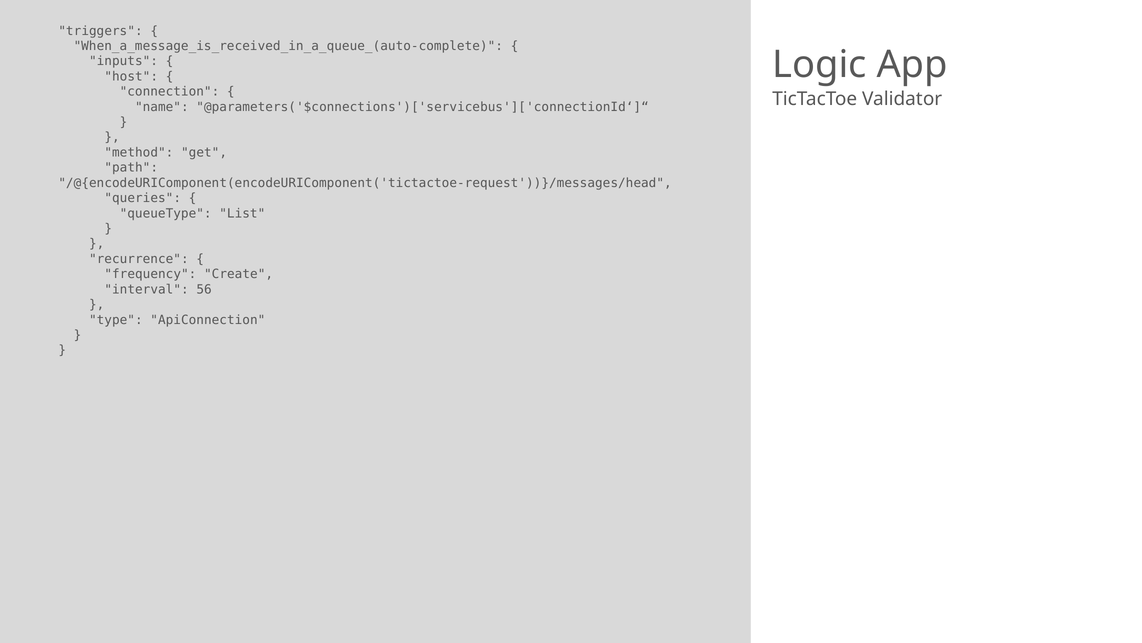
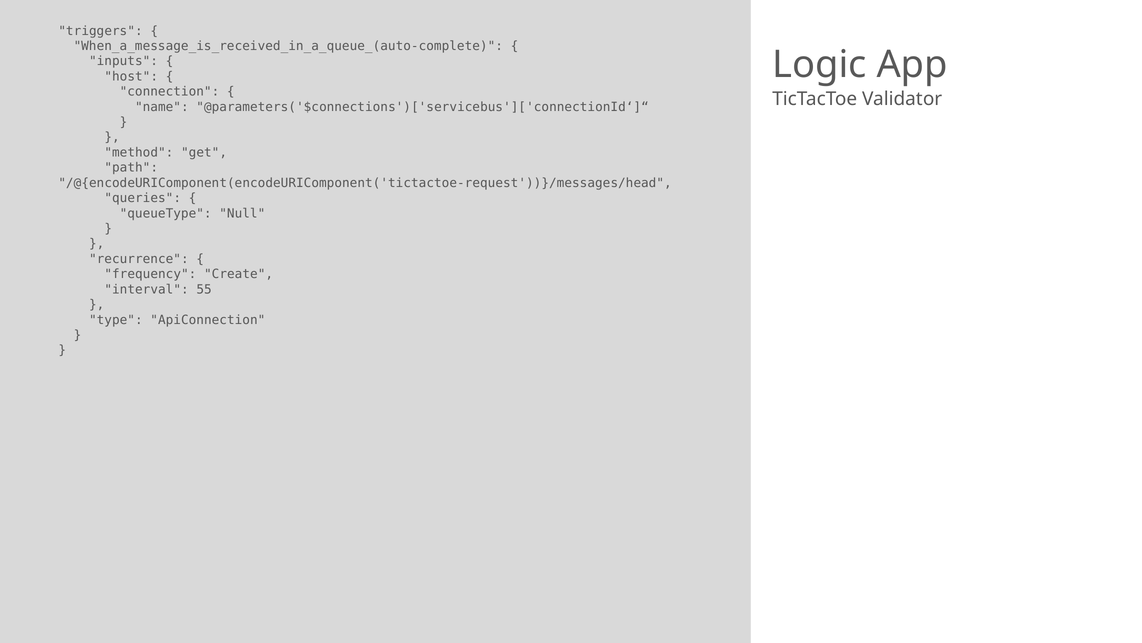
List: List -> Null (242, 213)
56: 56 -> 55 (204, 289)
